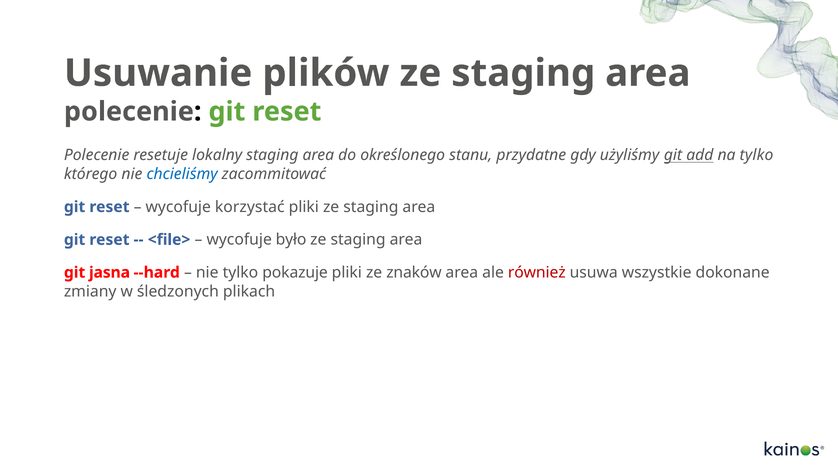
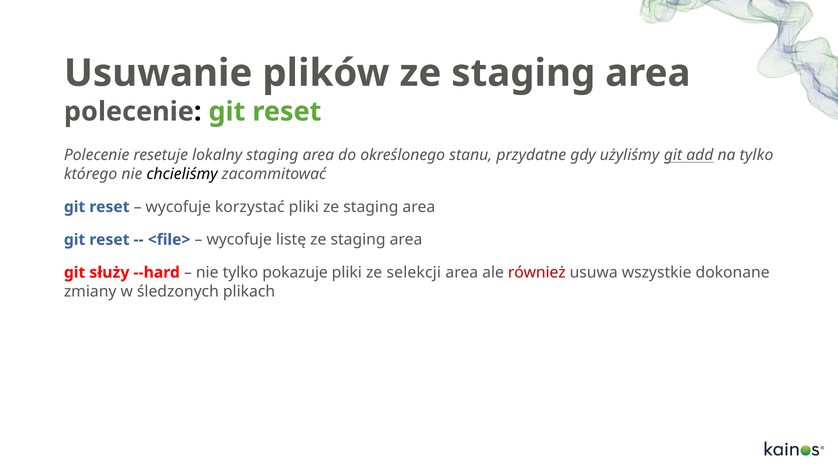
chcieliśmy colour: blue -> black (182, 174)
było: było -> listę (291, 240)
jasna: jasna -> służy (109, 273)
znaków: znaków -> selekcji (414, 273)
